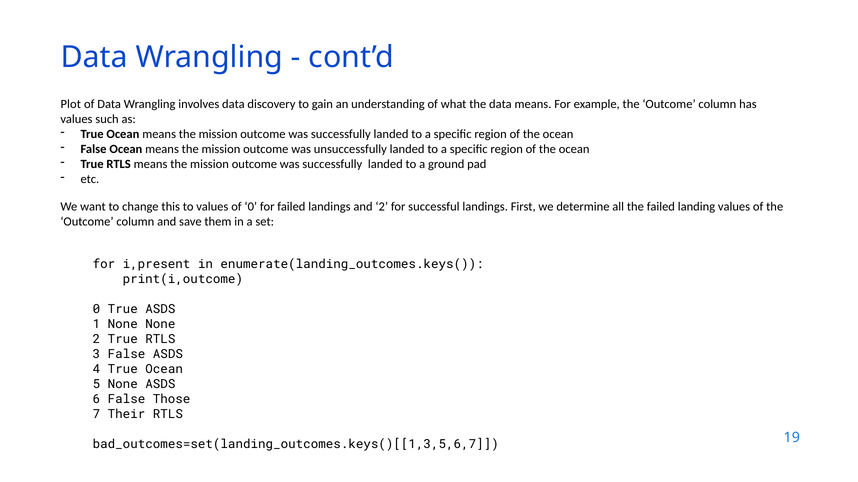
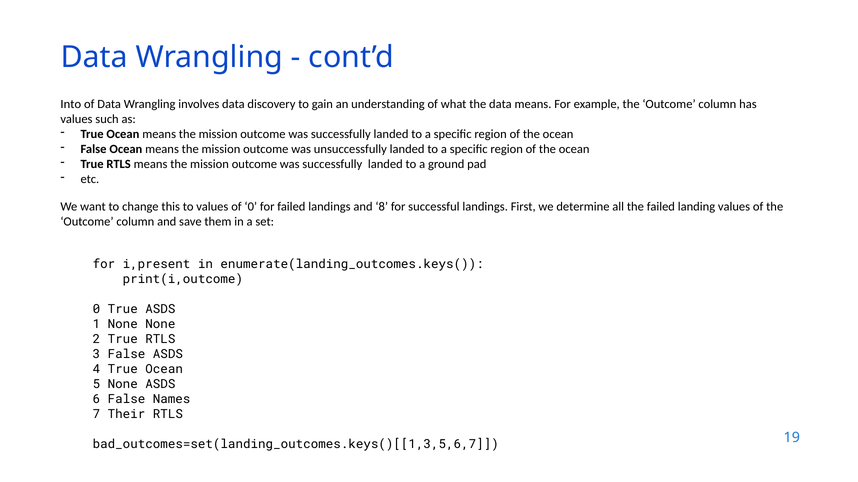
Plot: Plot -> Into (71, 104)
and 2: 2 -> 8 (382, 207)
Those: Those -> Names (172, 400)
